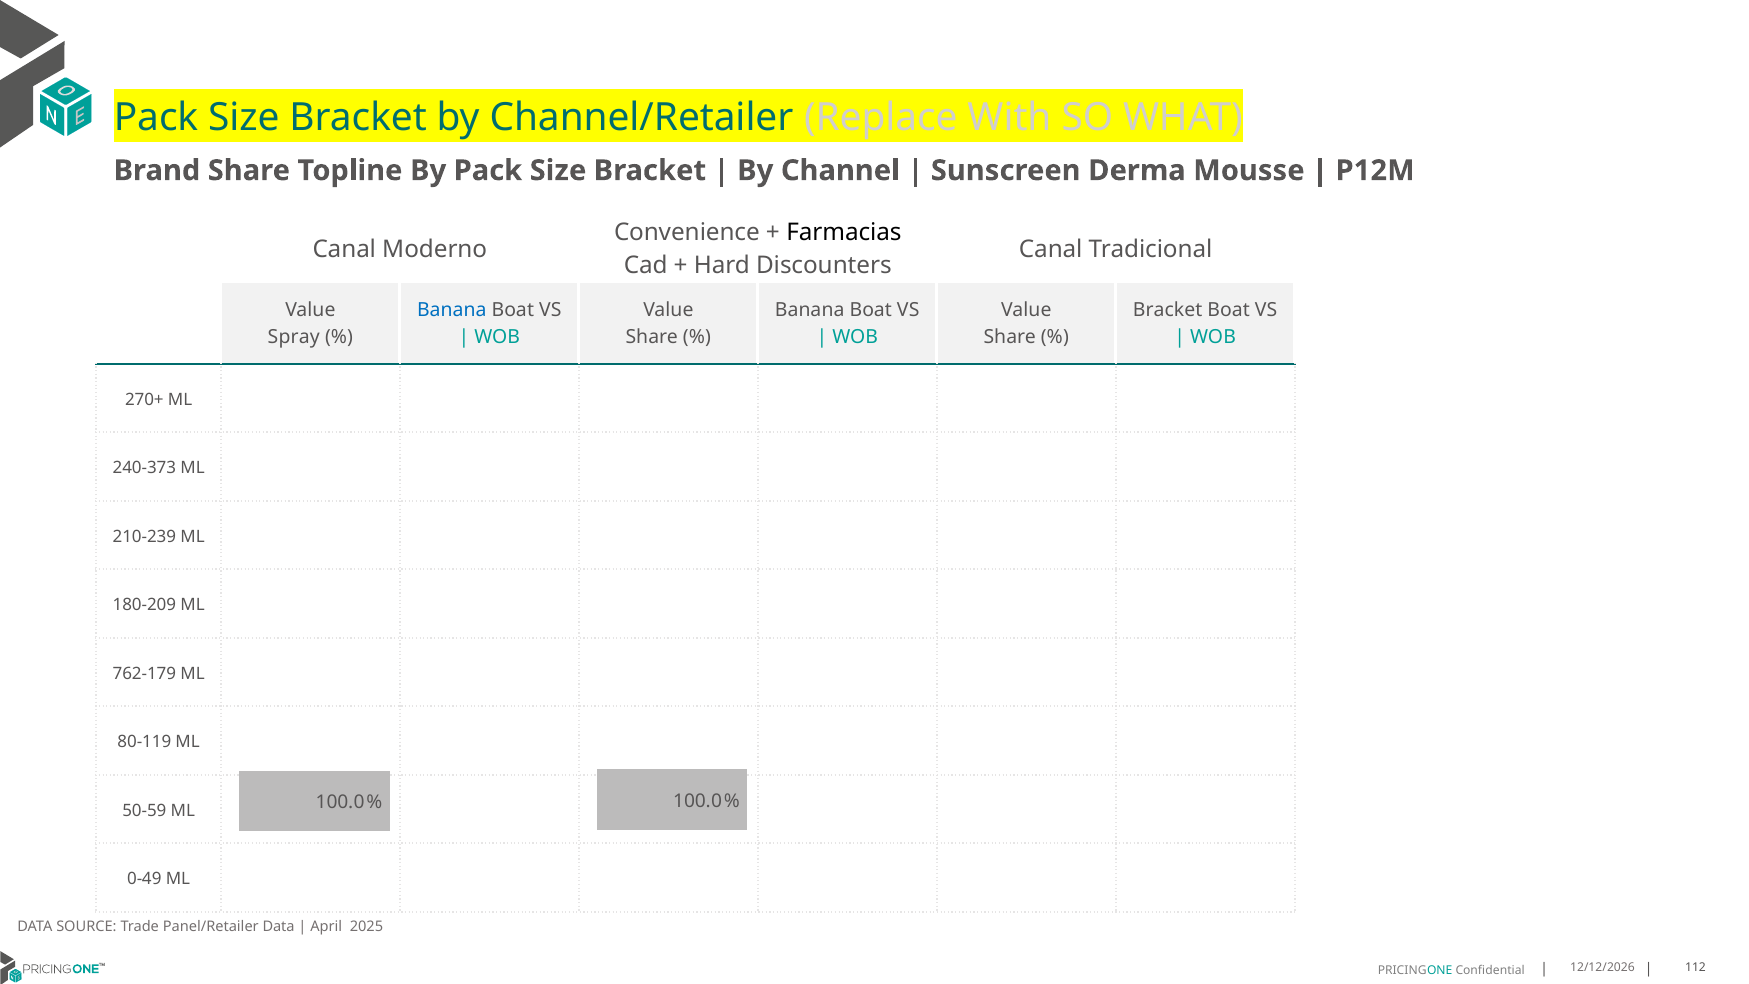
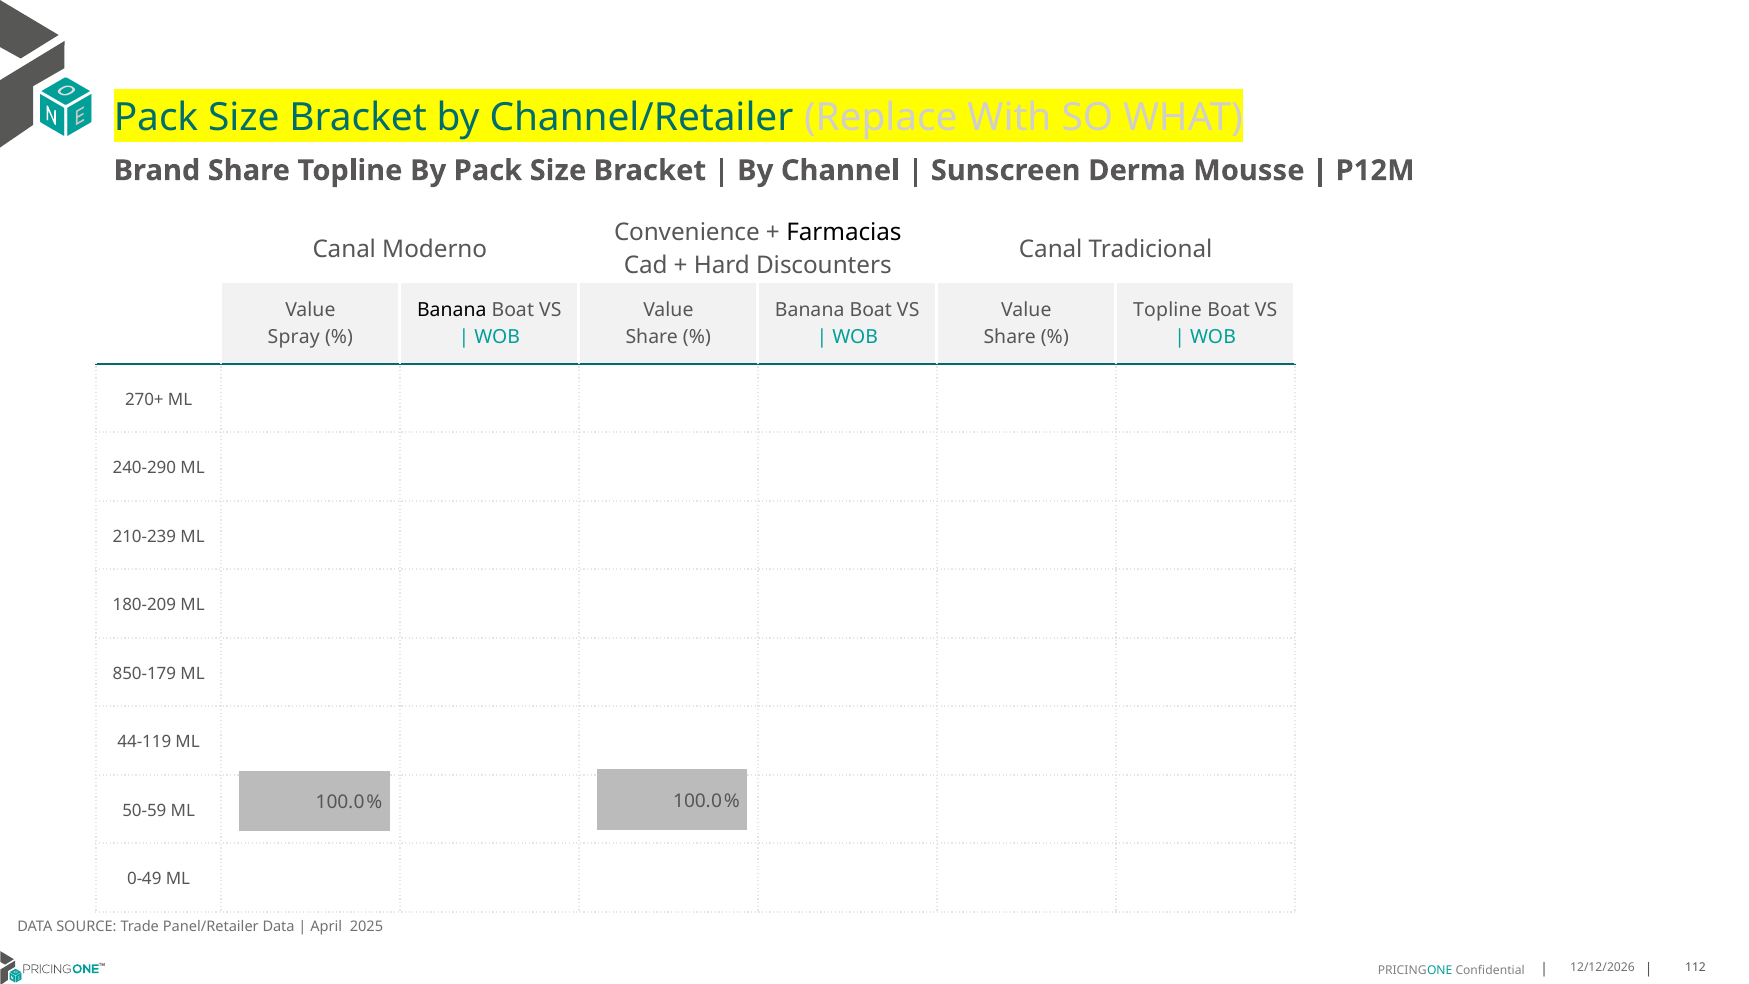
Banana colour: blue -> black (452, 310)
Bracket: Bracket -> Topline (1168, 310)
240-373: 240-373 -> 240-290 (144, 468)
762-179: 762-179 -> 850-179 (144, 674)
80-119: 80-119 -> 44-119 (144, 742)
